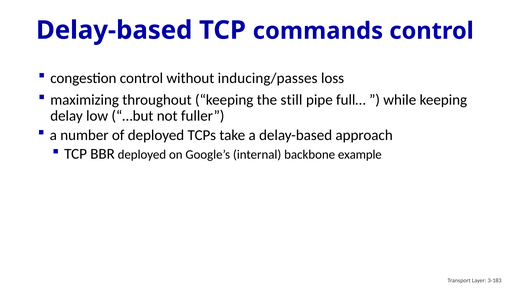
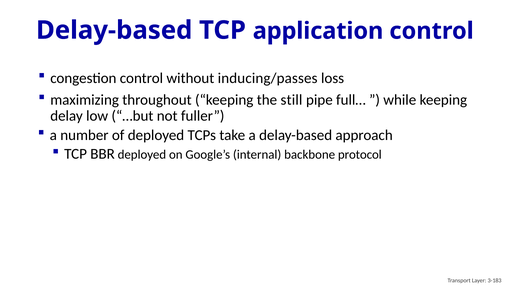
commands: commands -> application (318, 31)
example: example -> protocol (360, 155)
